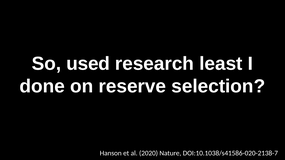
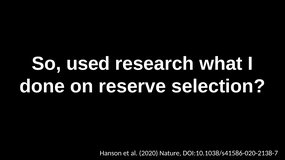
least: least -> what (221, 64)
